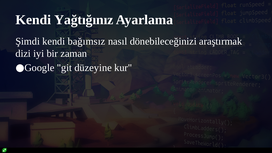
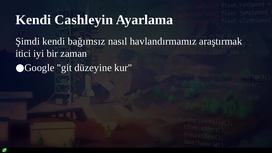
Yağtığınız: Yağtığınız -> Cashleyin (84, 20)
dönebileceğinizi: dönebileceğinizi -> havlandırmamız (163, 41)
dizi: dizi -> itici (23, 54)
